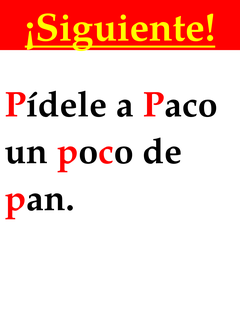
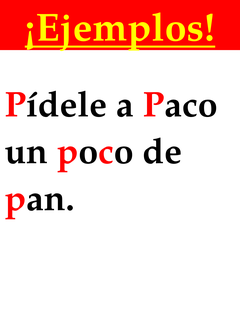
¡Siguiente: ¡Siguiente -> ¡Ejemplos (120, 28)
